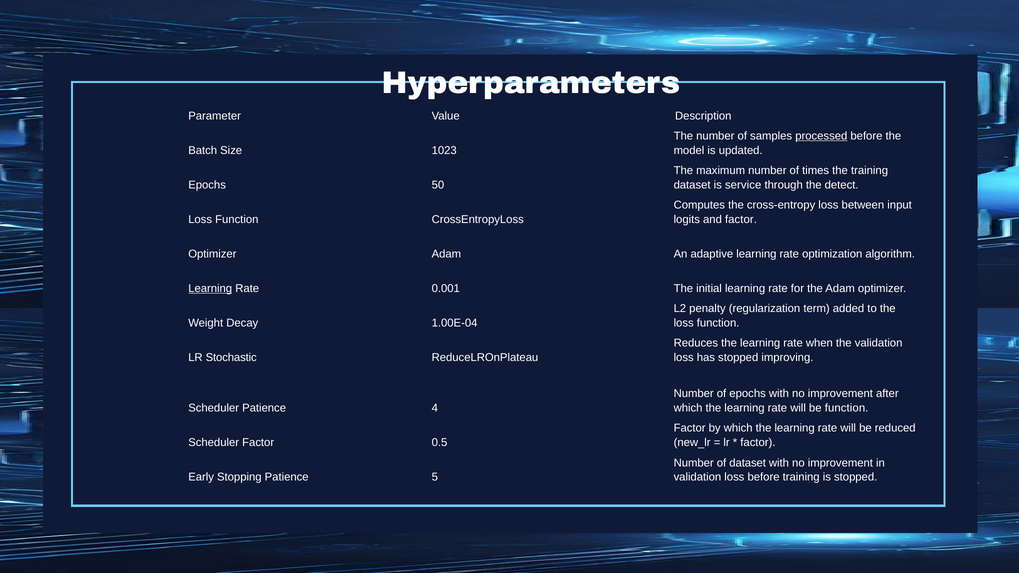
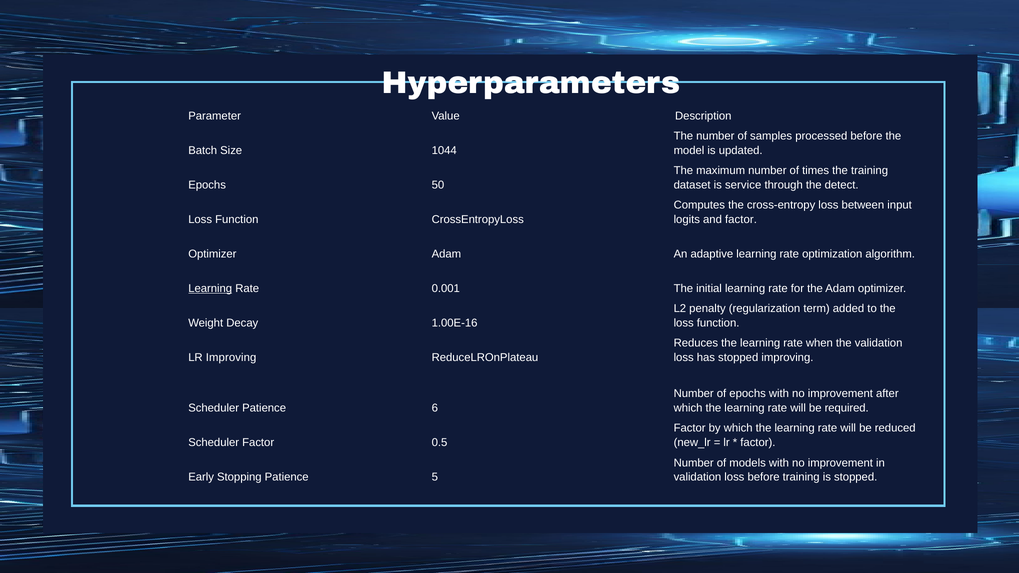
processed underline: present -> none (821, 136)
1023: 1023 -> 1044 (444, 150)
1.00E-04: 1.00E-04 -> 1.00E-16 (455, 323)
LR Stochastic: Stochastic -> Improving (231, 358)
4: 4 -> 6 (435, 408)
be function: function -> required (847, 408)
of dataset: dataset -> models (748, 463)
